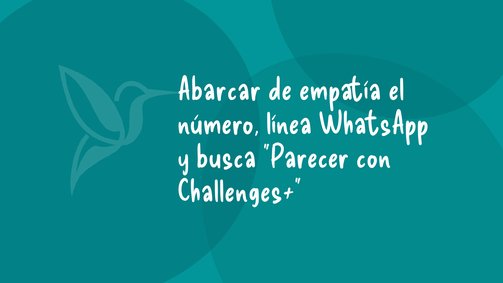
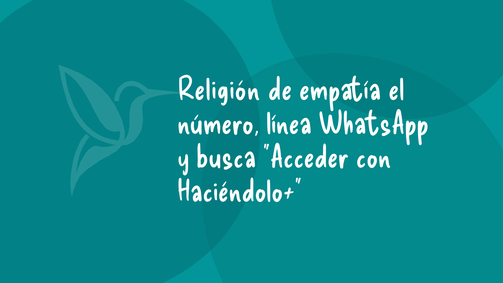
Abarcar: Abarcar -> Religión (219, 90)
Parecer: Parecer -> Acceder (306, 158)
Challenges+: Challenges+ -> Haciéndolo+ (240, 192)
